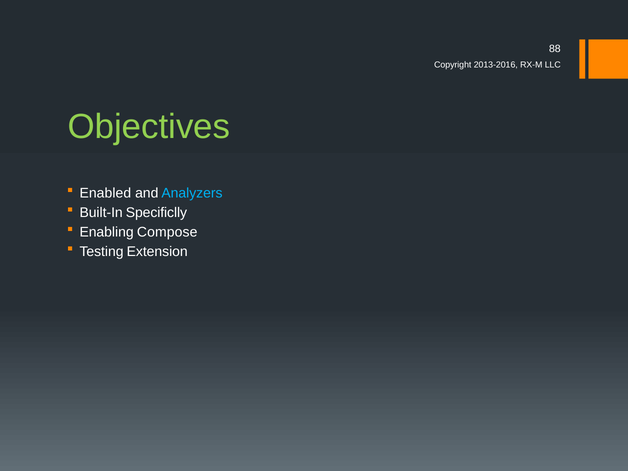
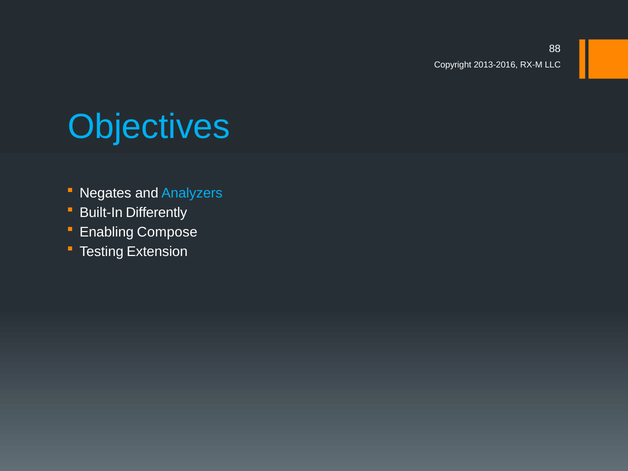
Objectives colour: light green -> light blue (149, 127)
Enabled: Enabled -> Negates (105, 193)
Specificlly: Specificlly -> Differently (156, 212)
